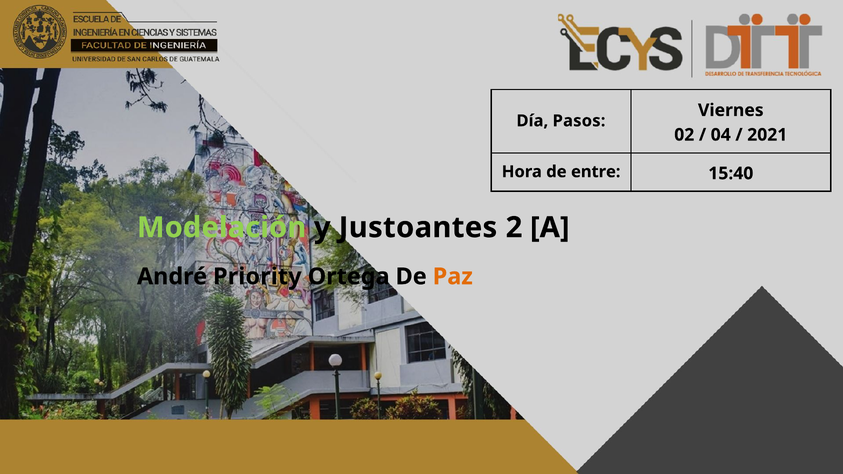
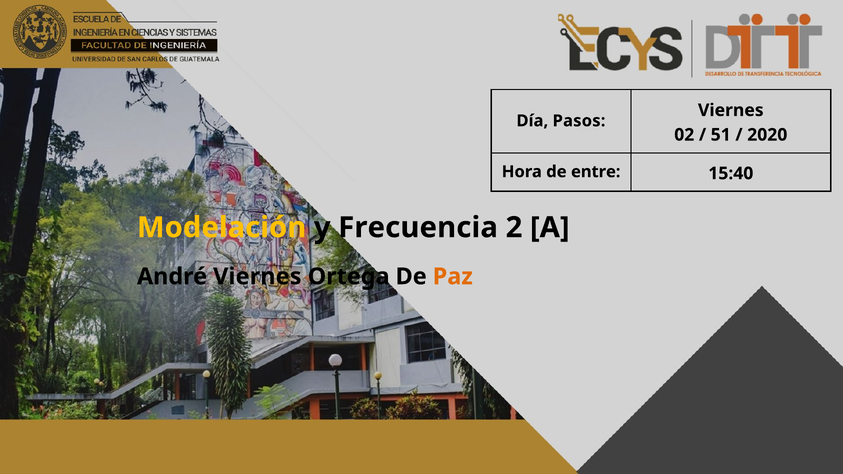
04: 04 -> 51 (721, 135)
2021: 2021 -> 2020 (767, 135)
Modelación colour: light green -> yellow (222, 228)
Justoantes: Justoantes -> Frecuencia (418, 228)
André Priority: Priority -> Viernes (257, 277)
